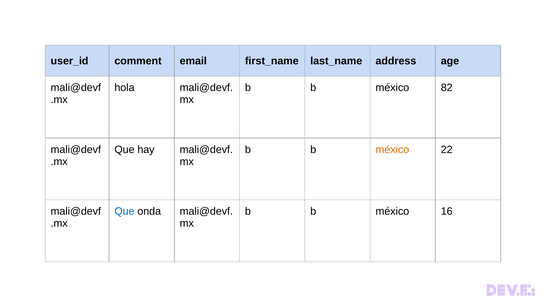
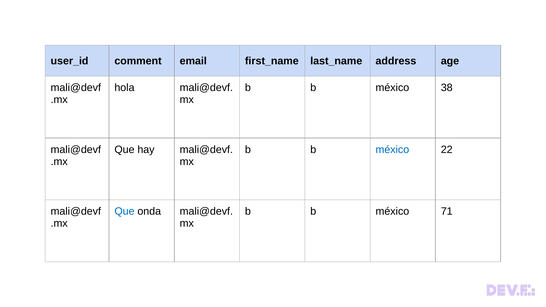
82: 82 -> 38 (447, 88)
méxico colour: orange -> blue (392, 150)
16: 16 -> 71 (447, 212)
